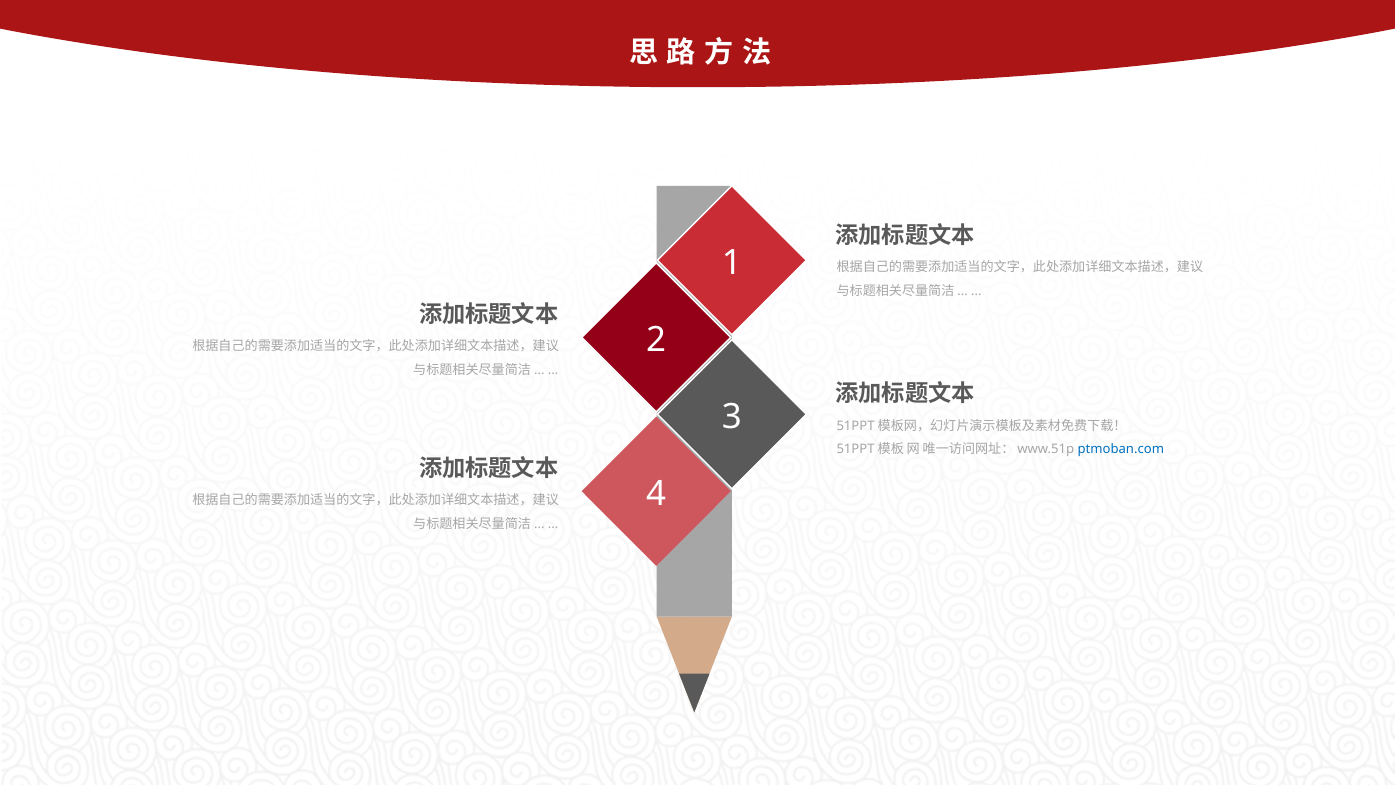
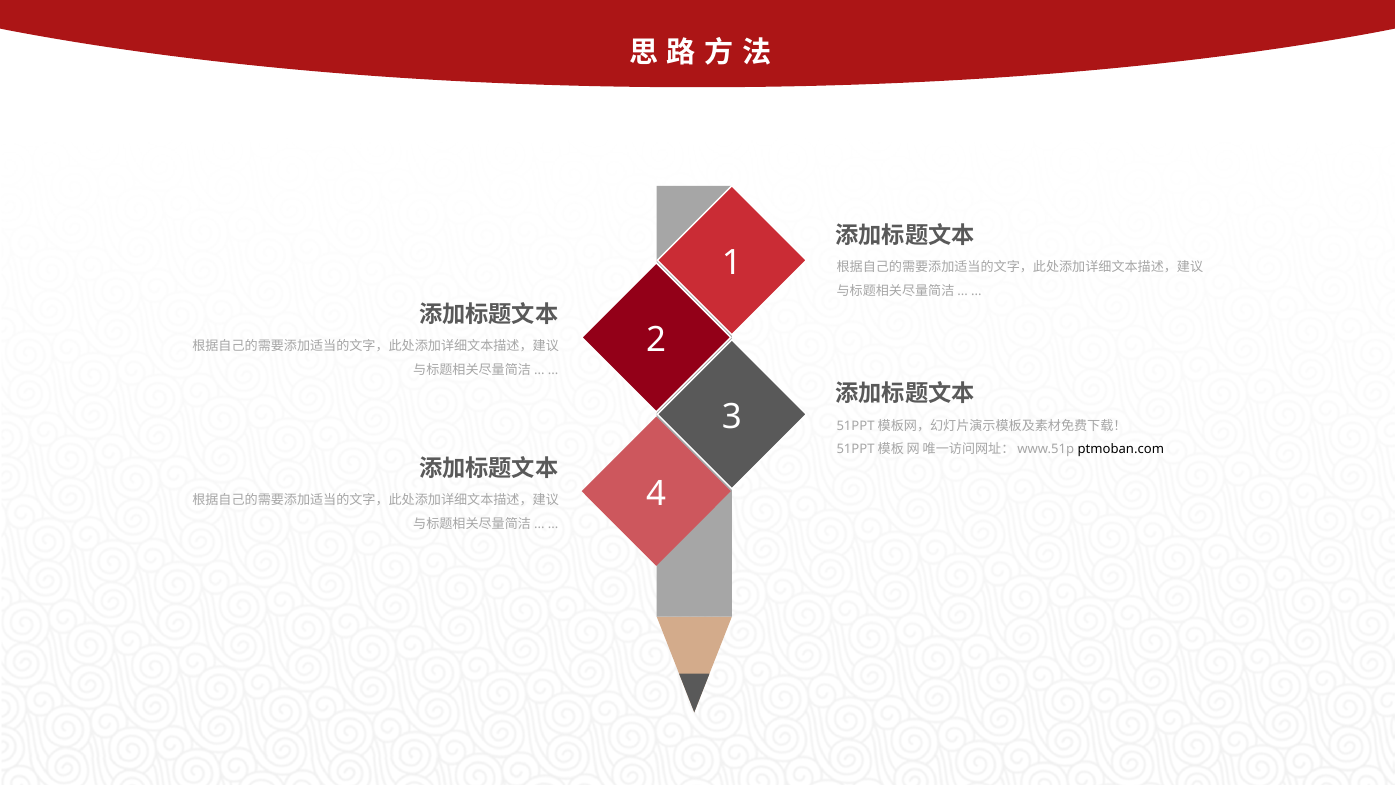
ptmoban.com colour: blue -> black (1121, 449)
